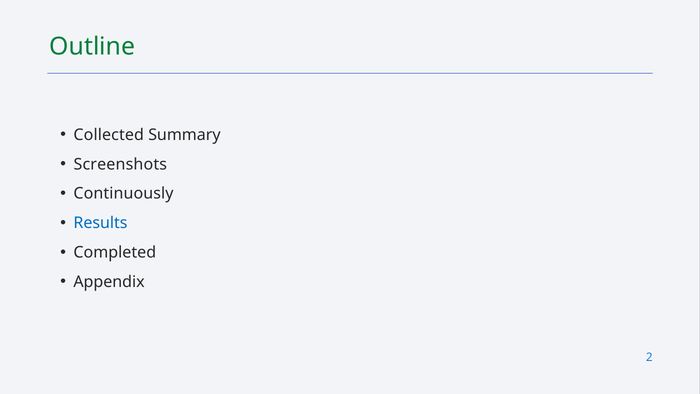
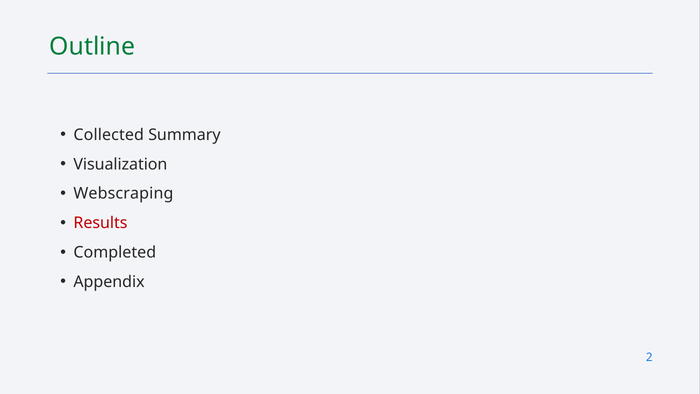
Screenshots: Screenshots -> Visualization (120, 164)
Continuously: Continuously -> Webscraping (123, 194)
Results colour: blue -> red (100, 223)
